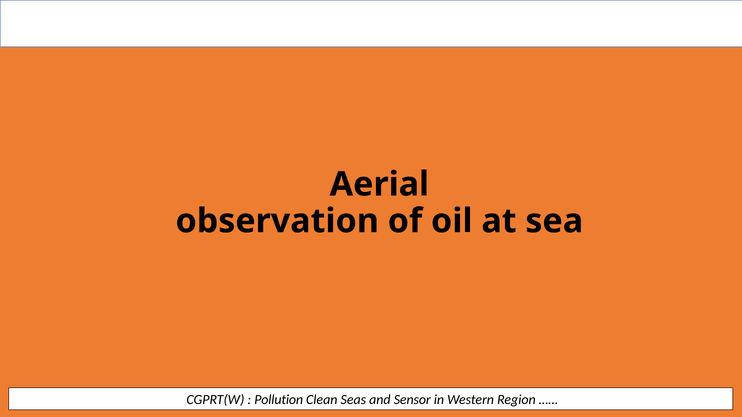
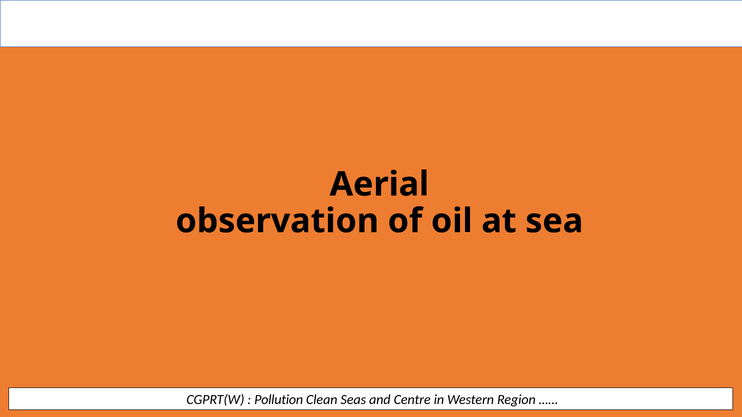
Sensor: Sensor -> Centre (412, 400)
